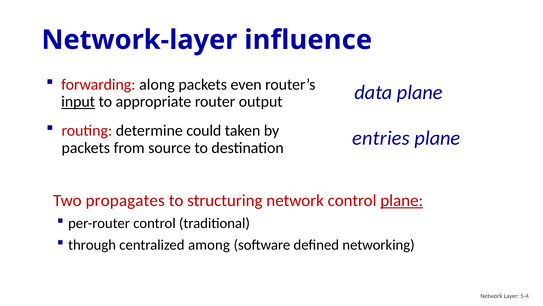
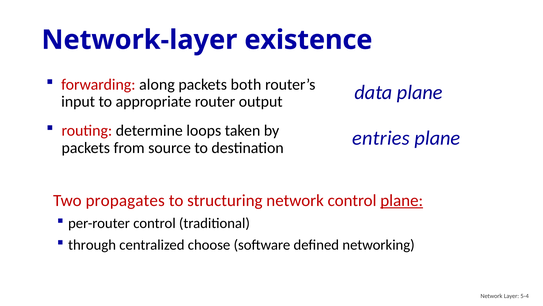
influence: influence -> existence (308, 40)
even: even -> both (246, 84)
input underline: present -> none (78, 102)
could: could -> loops (204, 130)
among: among -> choose (209, 245)
